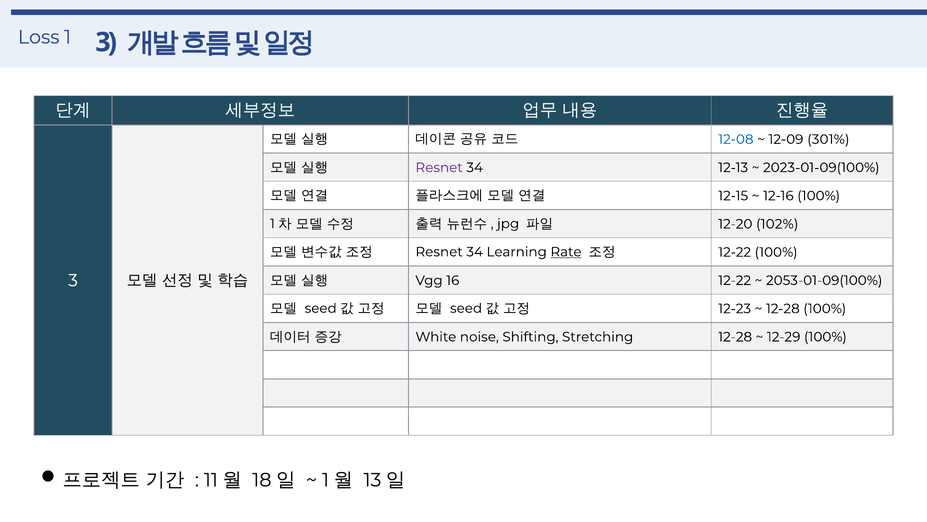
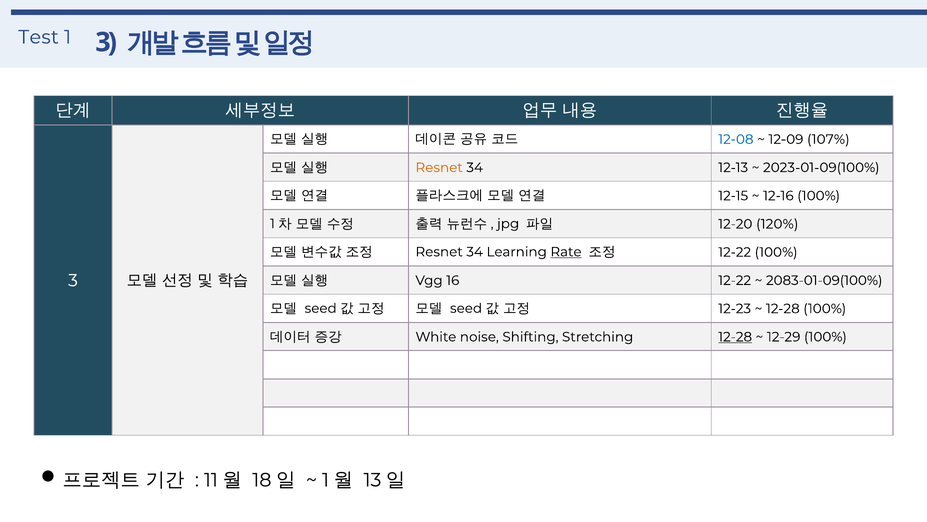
Loss: Loss -> Test (38, 37)
301%: 301% -> 107% (828, 139)
Resnet colour: purple -> orange (439, 167)
102%: 102% -> 120% (777, 224)
2053-01-09(100%: 2053-01-09(100% -> 2083-01-09(100% (824, 280)
12-28 underline: none -> present (735, 337)
